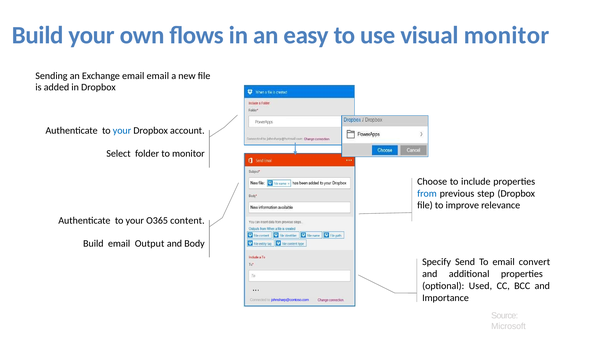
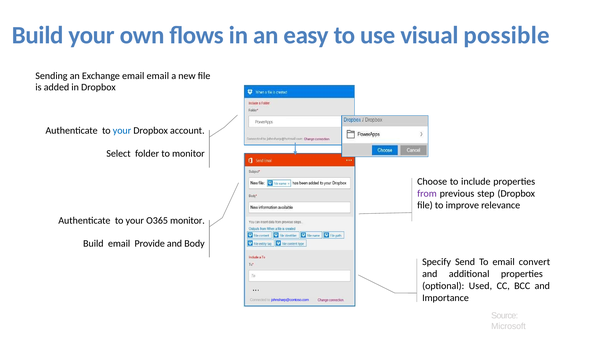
visual monitor: monitor -> possible (507, 35)
from colour: blue -> purple (427, 193)
O365 content: content -> monitor (187, 220)
Output: Output -> Provide (150, 243)
